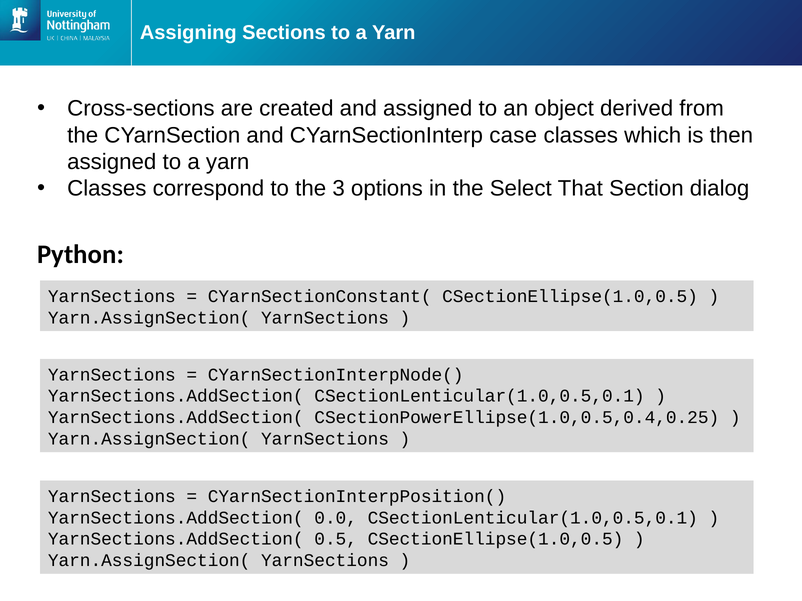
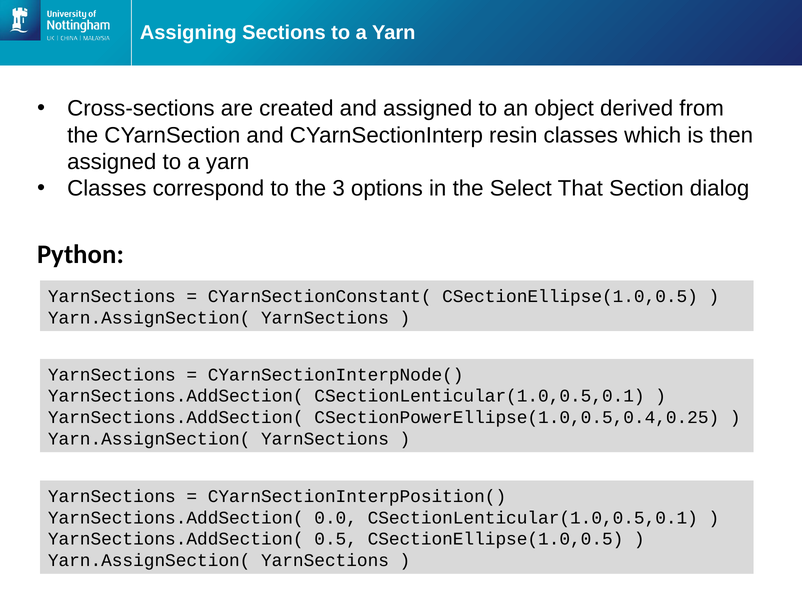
case: case -> resin (513, 135)
